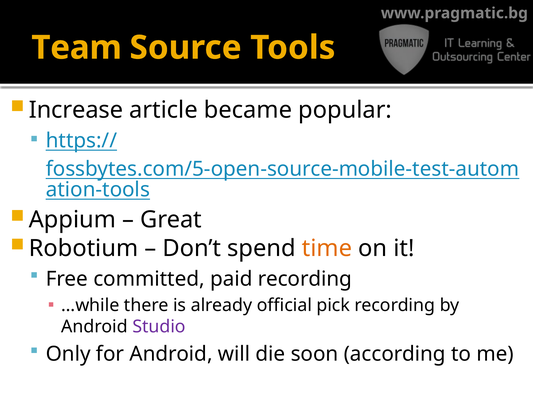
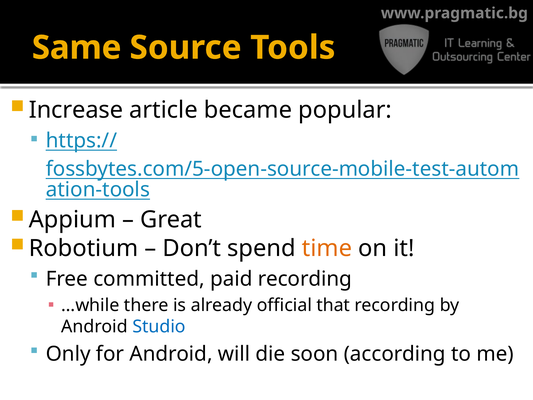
Team: Team -> Same (77, 48)
pick: pick -> that (333, 305)
Studio colour: purple -> blue (159, 326)
